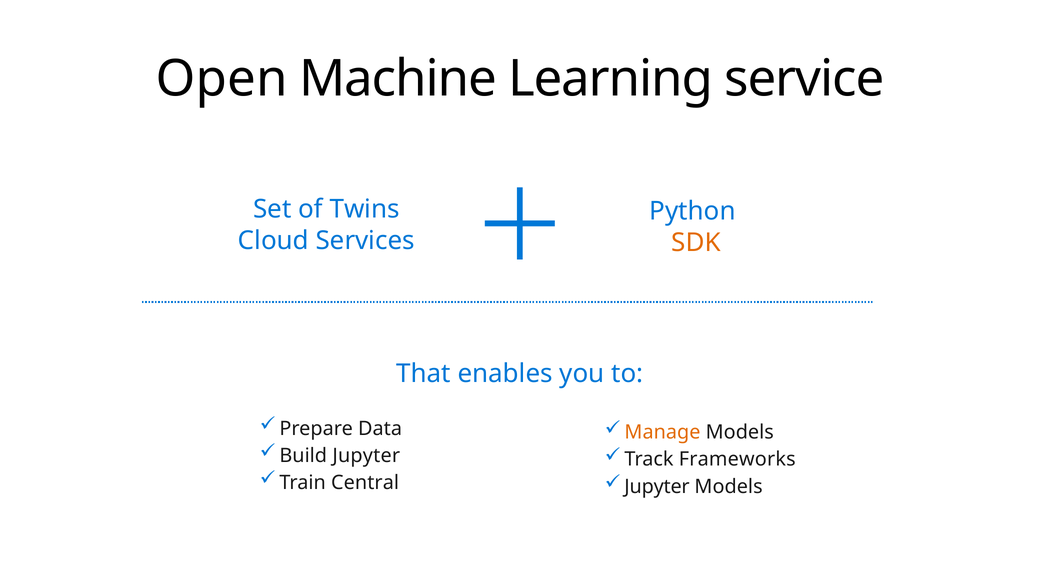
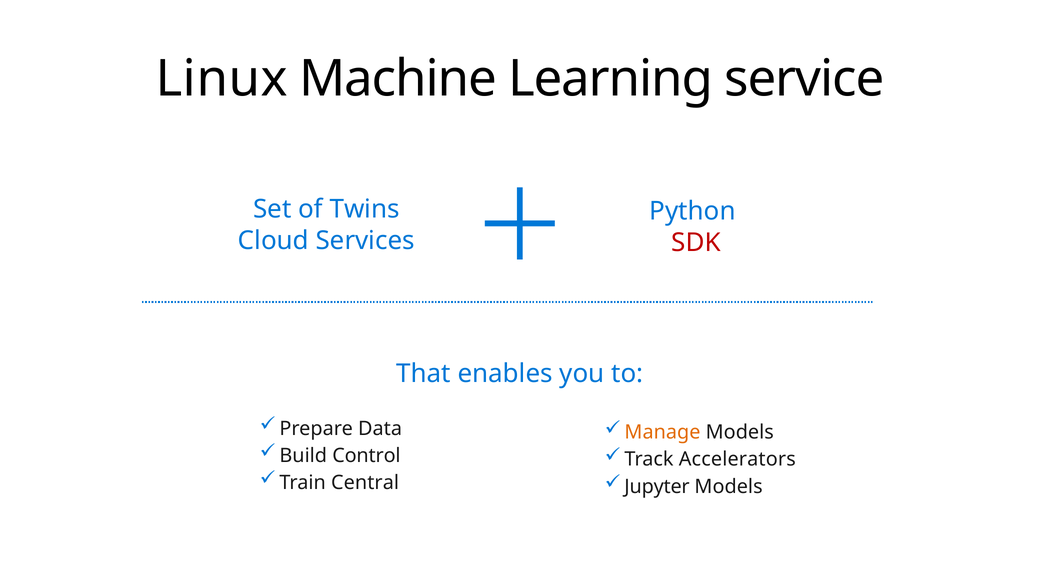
Open: Open -> Linux (222, 79)
SDK colour: orange -> red (696, 243)
Build Jupyter: Jupyter -> Control (366, 456)
Frameworks: Frameworks -> Accelerators (737, 459)
